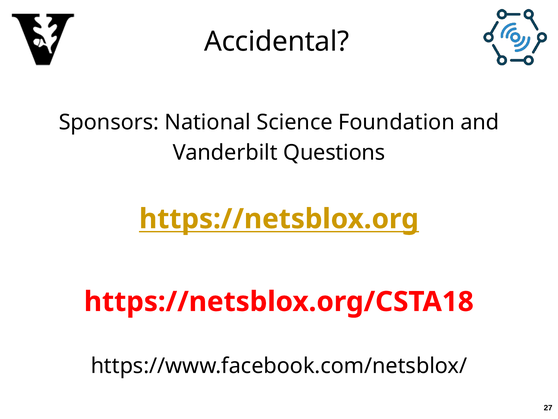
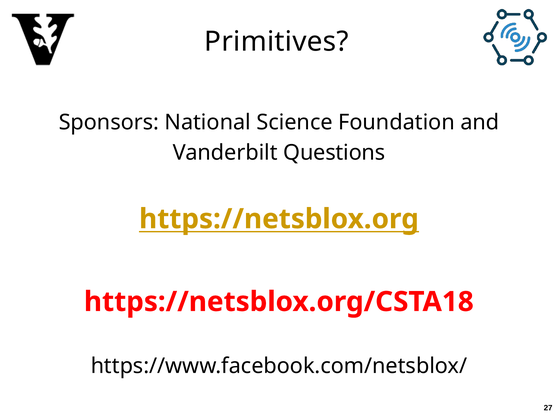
Accidental: Accidental -> Primitives (276, 41)
